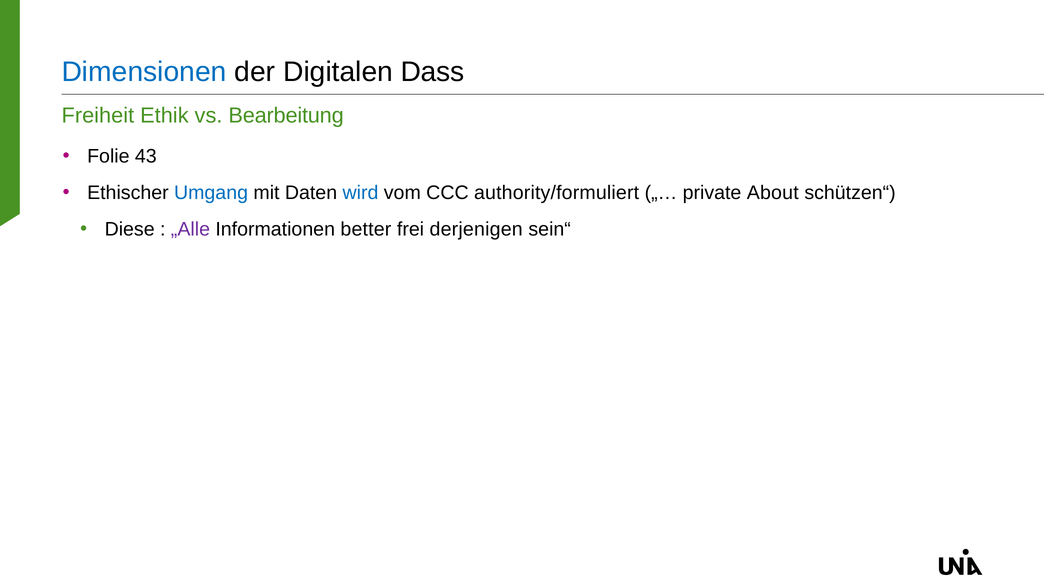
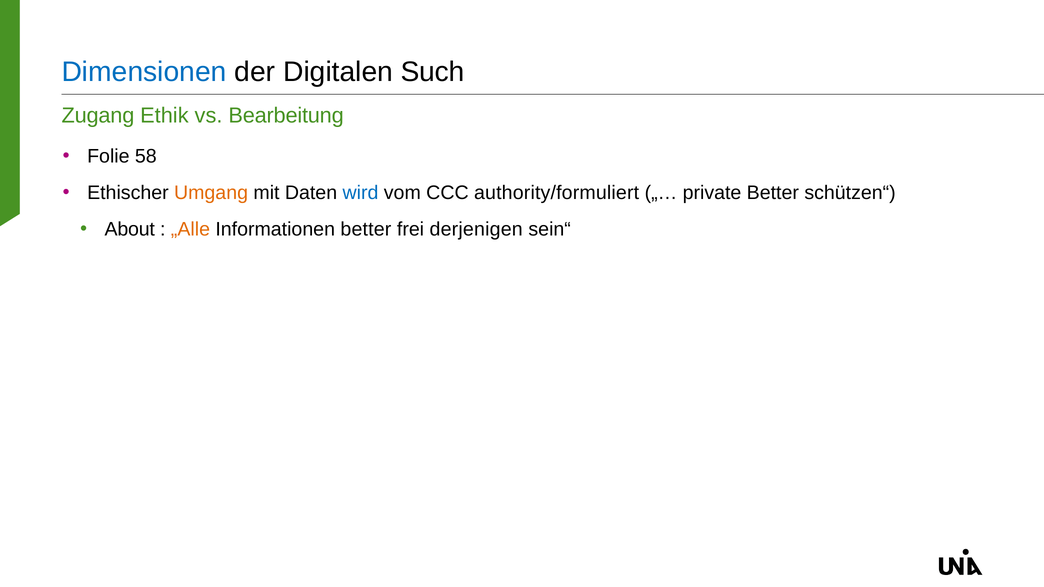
Dass: Dass -> Such (433, 72)
Freiheit: Freiheit -> Zugang (98, 116)
43: 43 -> 58 (146, 156)
Umgang colour: blue -> orange (211, 193)
private About: About -> Better (773, 193)
Diese: Diese -> About (130, 230)
„Alle colour: purple -> orange (190, 230)
